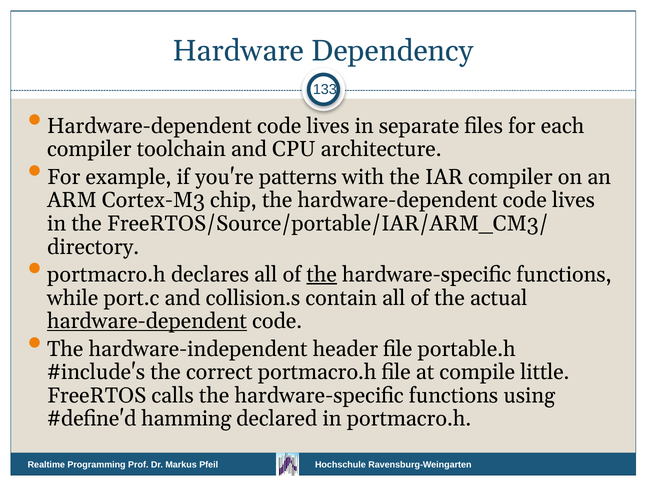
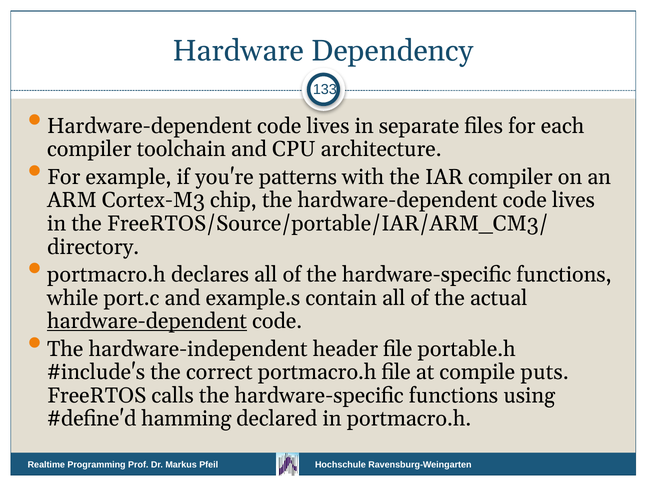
the underline: present -> none (322, 274)
collision.s: collision.s -> example.s (253, 297)
little: little -> puts (545, 372)
